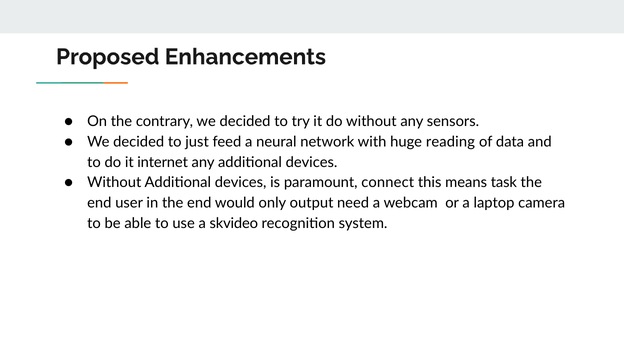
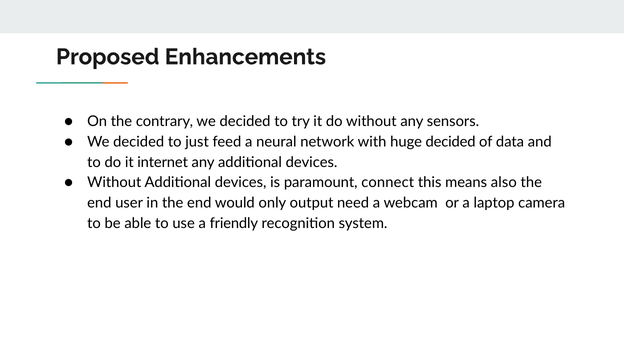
huge reading: reading -> decided (451, 142)
task: task -> also (504, 183)
skvideo: skvideo -> friendly (234, 223)
